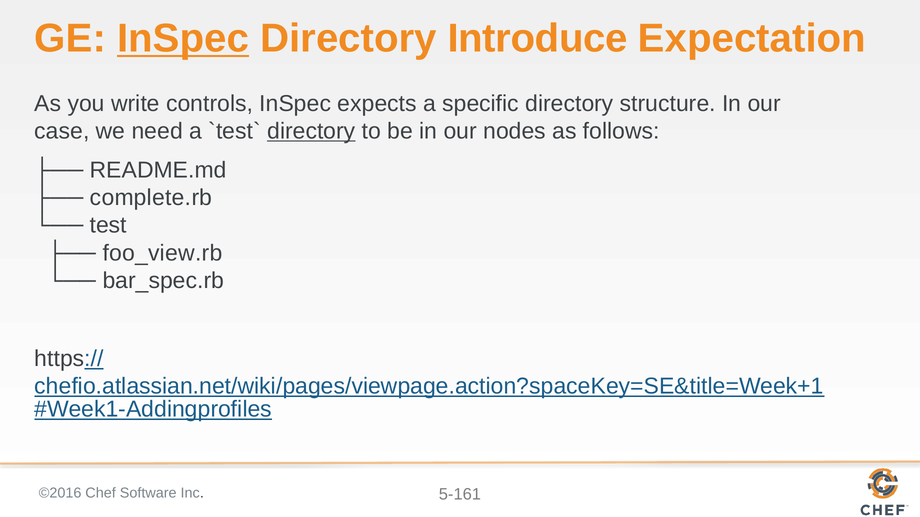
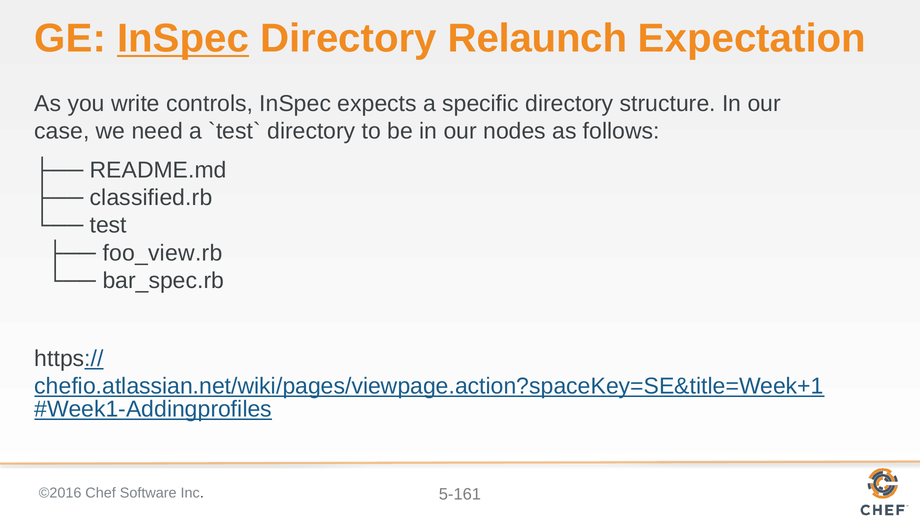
Introduce: Introduce -> Relaunch (538, 39)
directory underline: present -> none (311, 131)
complete.rb: complete.rb -> classified.rb (151, 198)
